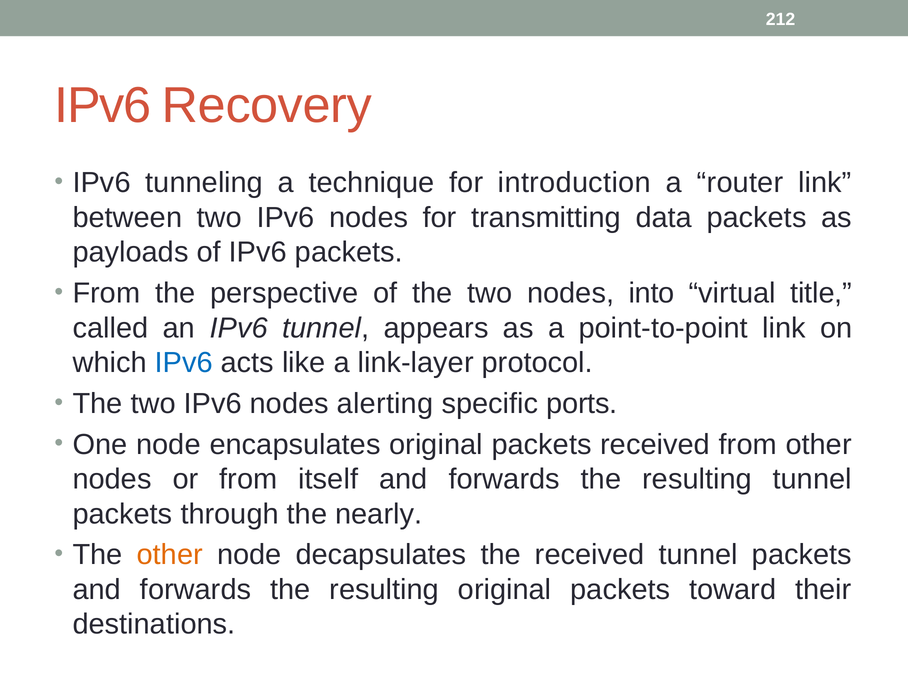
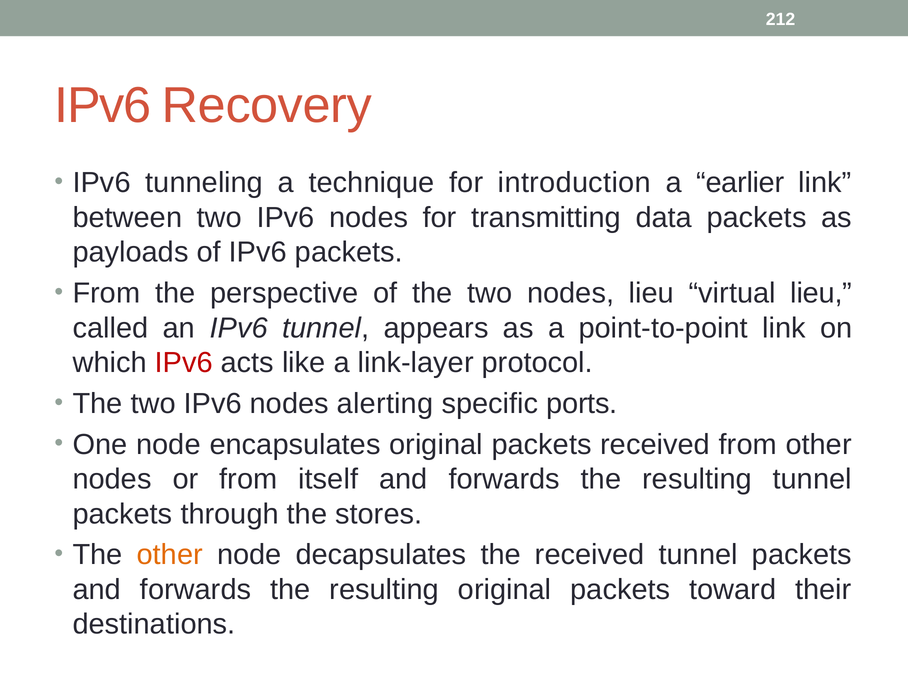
router: router -> earlier (740, 183)
nodes into: into -> lieu (652, 293)
virtual title: title -> lieu (821, 293)
IPv6 colour: blue -> red (184, 363)
nearly: nearly -> stores (379, 514)
